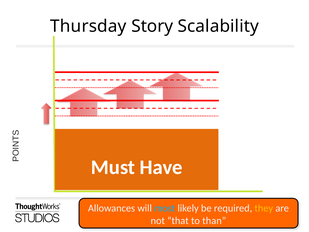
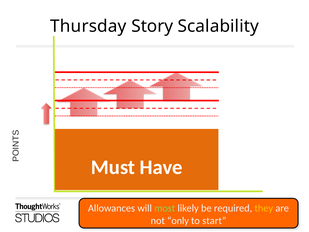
most colour: light blue -> light green (165, 208)
that: that -> only (178, 220)
than: than -> start (214, 220)
